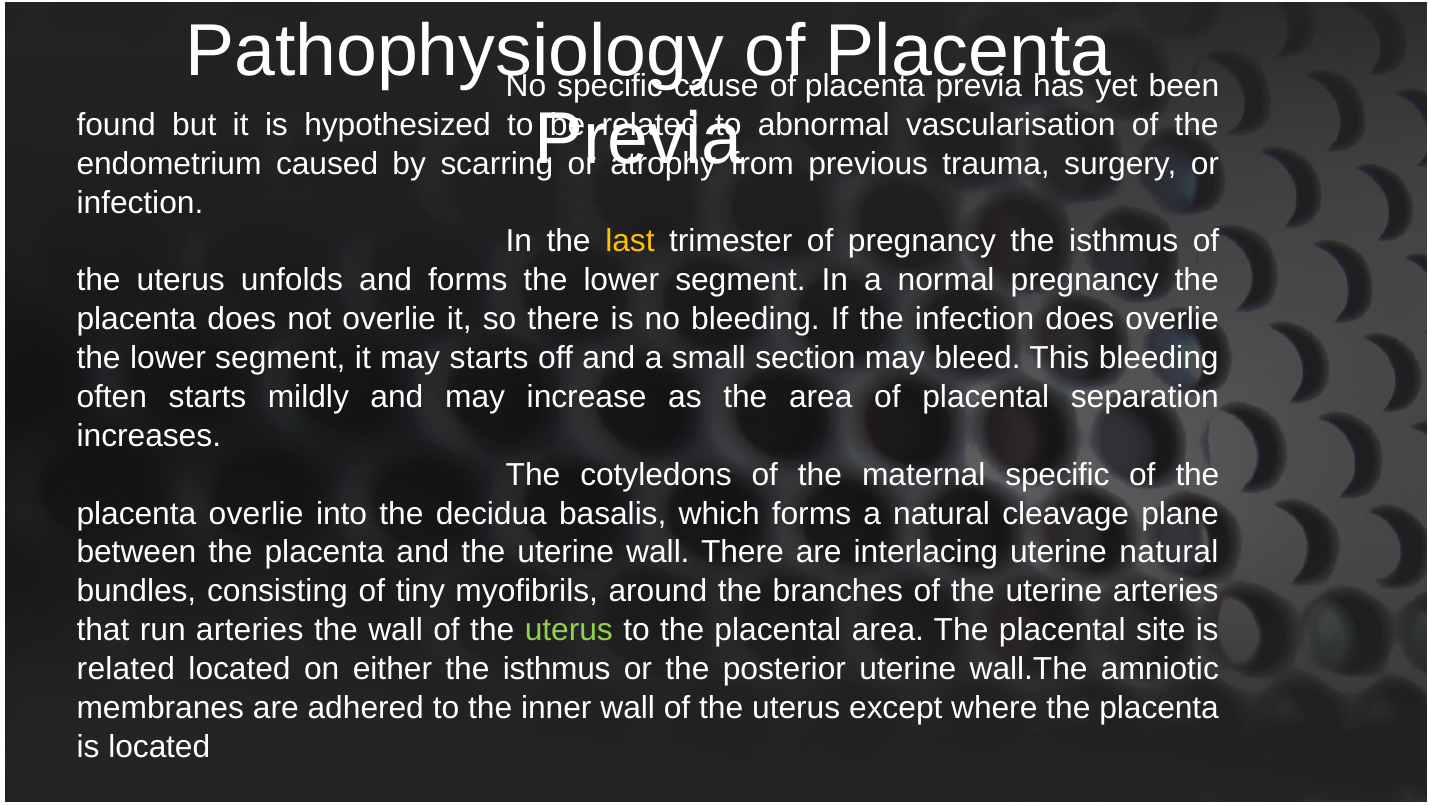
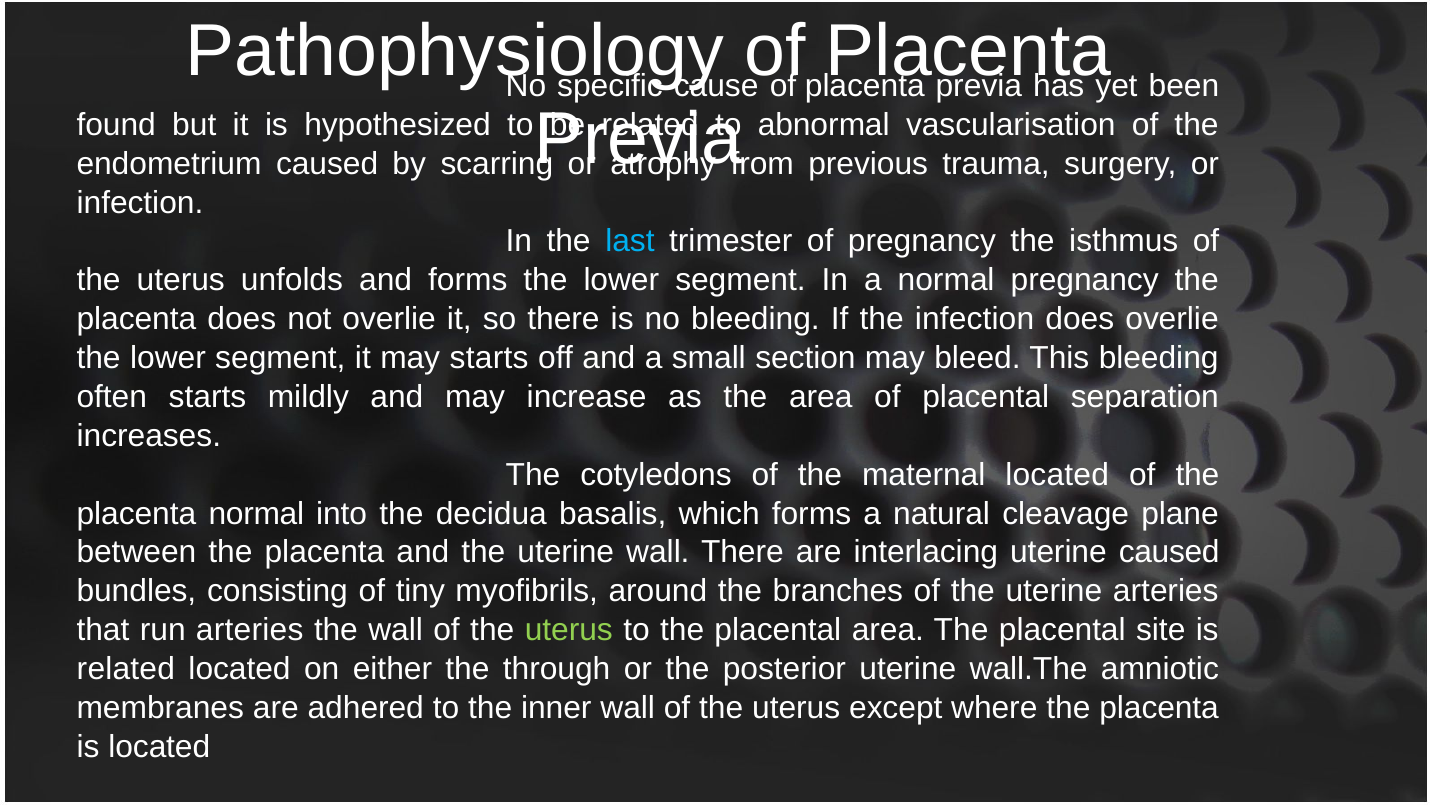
last colour: yellow -> light blue (630, 241)
maternal specific: specific -> located (1057, 474)
placenta overlie: overlie -> normal (256, 513)
uterine natural: natural -> caused (1169, 552)
either the isthmus: isthmus -> through (557, 669)
